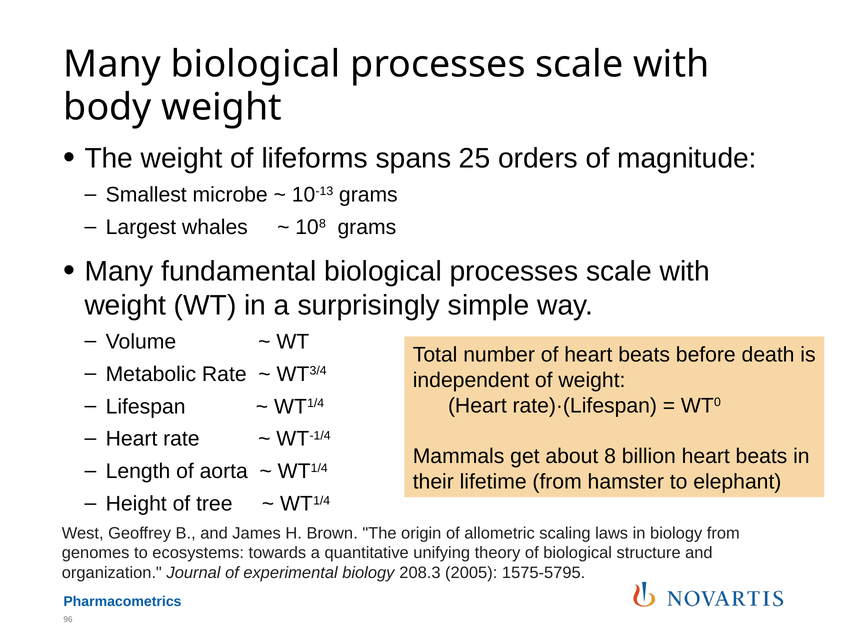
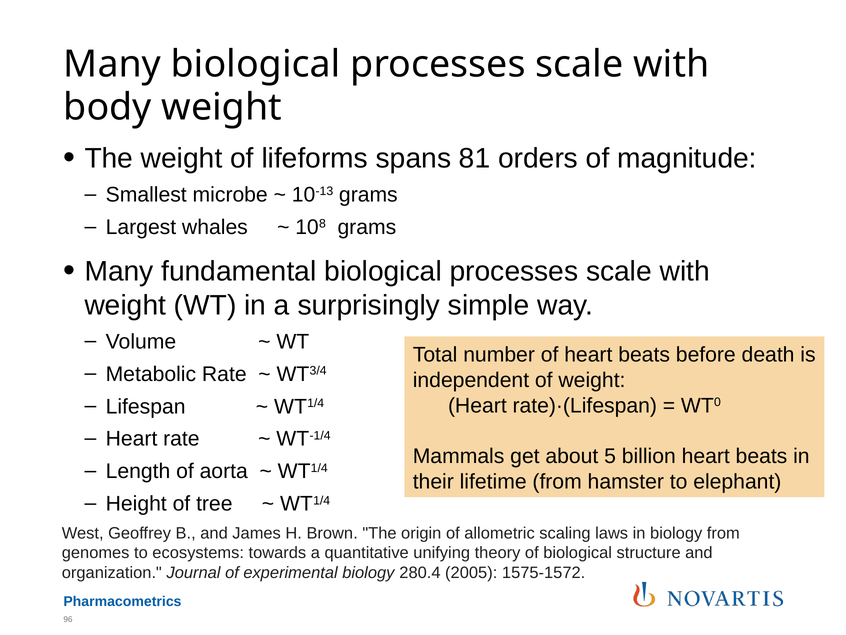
25: 25 -> 81 (475, 158)
8: 8 -> 5 (610, 456)
208.3: 208.3 -> 280.4 (420, 572)
1575-5795: 1575-5795 -> 1575-1572 (544, 572)
